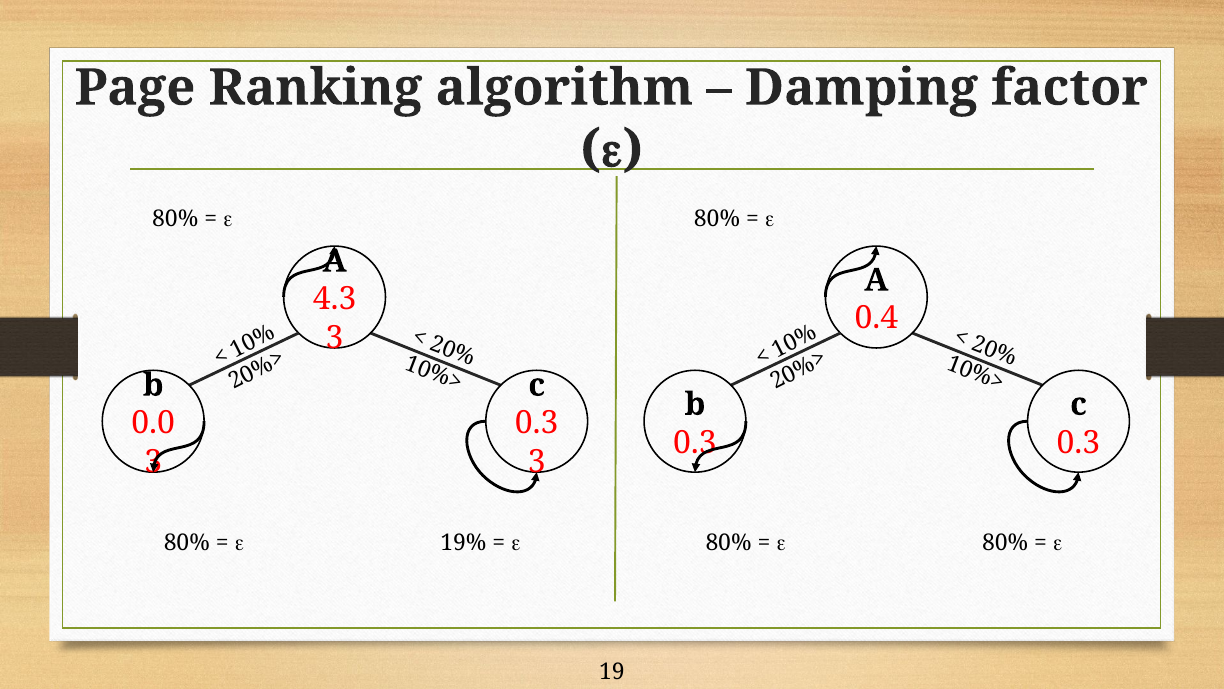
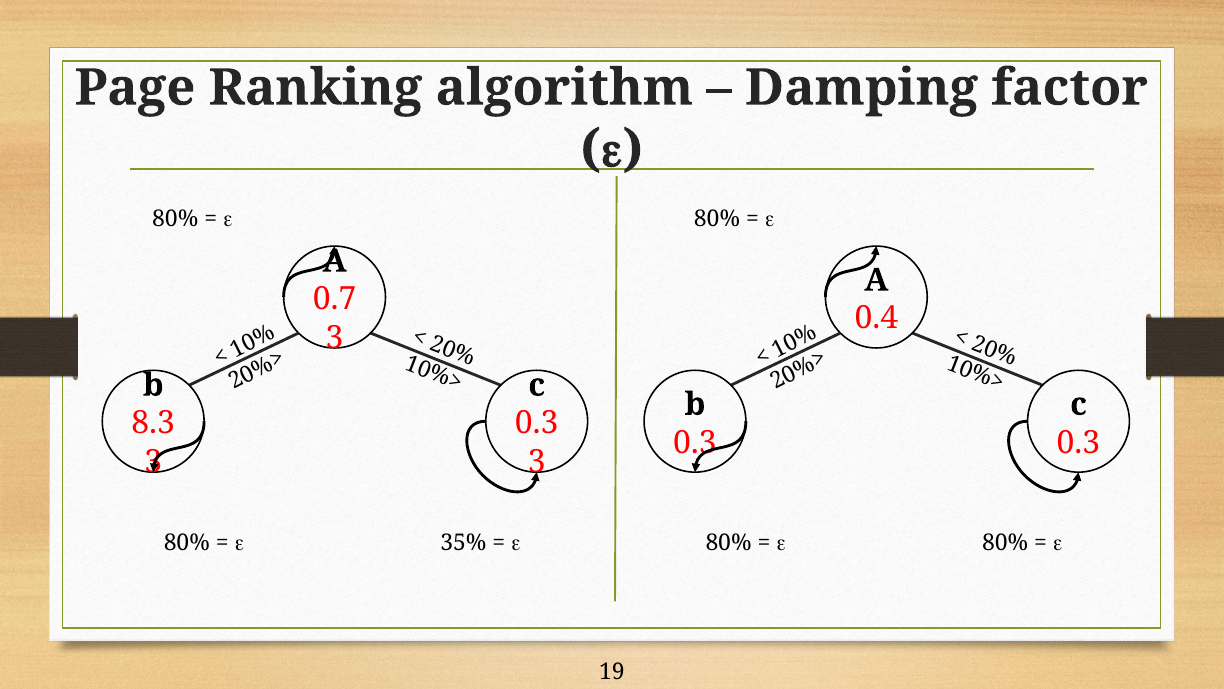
4.3: 4.3 -> 0.7 (335, 299)
0.0: 0.0 -> 8.3 (153, 423)
19%: 19% -> 35% (463, 543)
